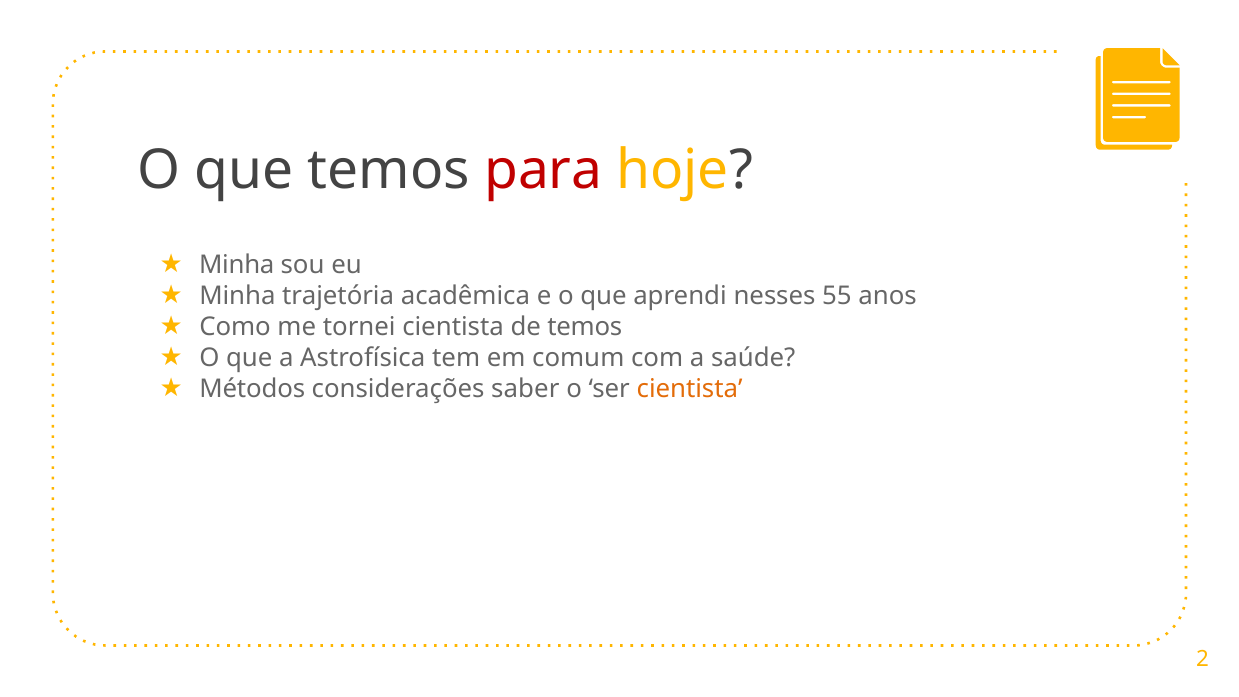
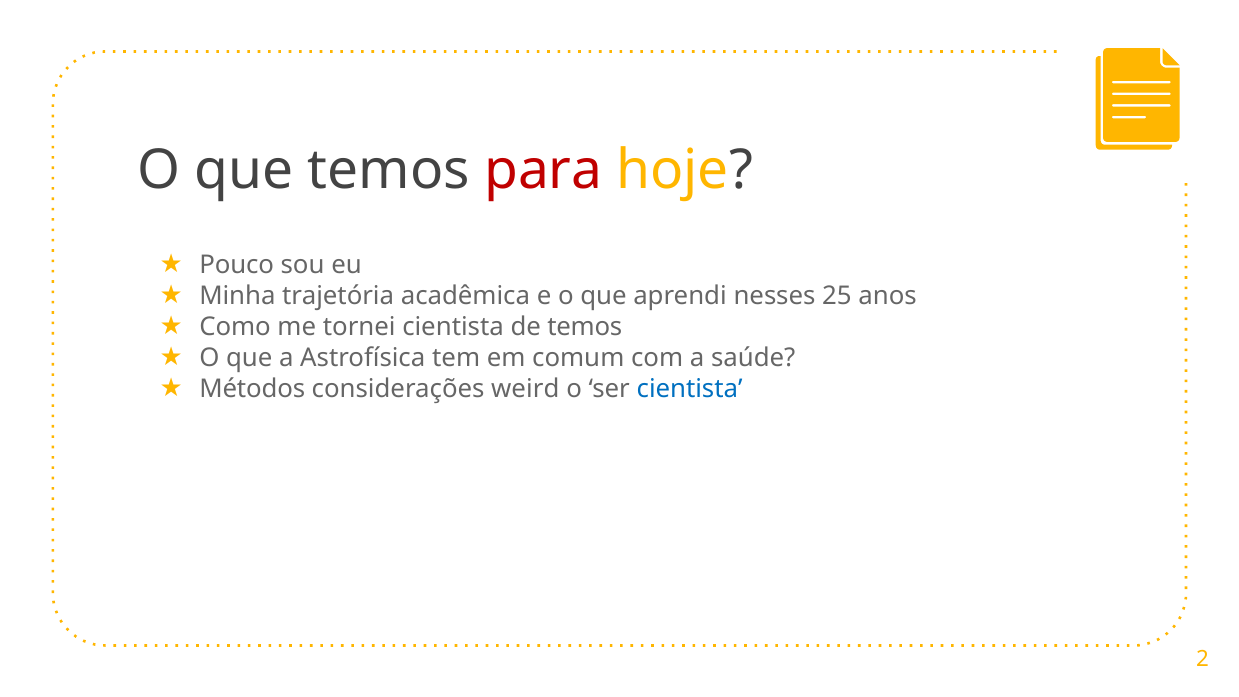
Minha: Minha -> Pouco (237, 265)
55: 55 -> 25 (837, 296)
saber: saber -> weird (525, 389)
cientista colour: orange -> blue (690, 389)
